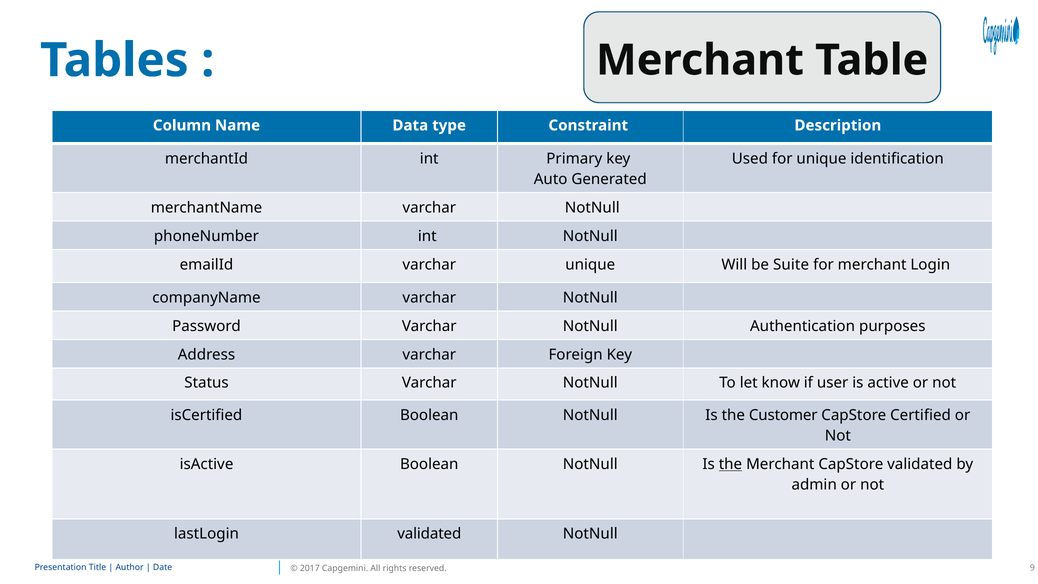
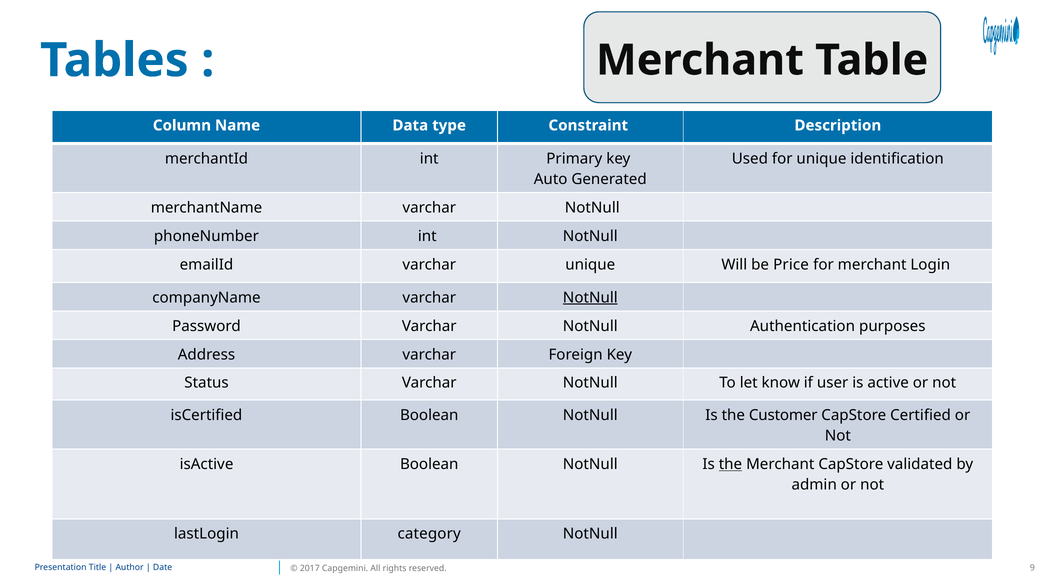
Suite: Suite -> Price (791, 265)
NotNull underline: none -> present (590, 298)
lastLogin validated: validated -> category (429, 534)
